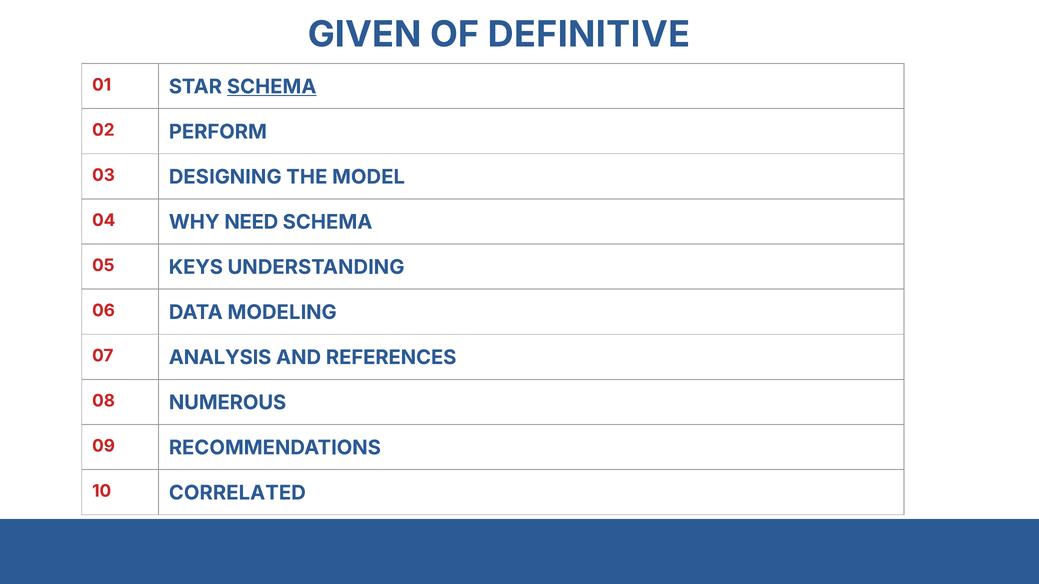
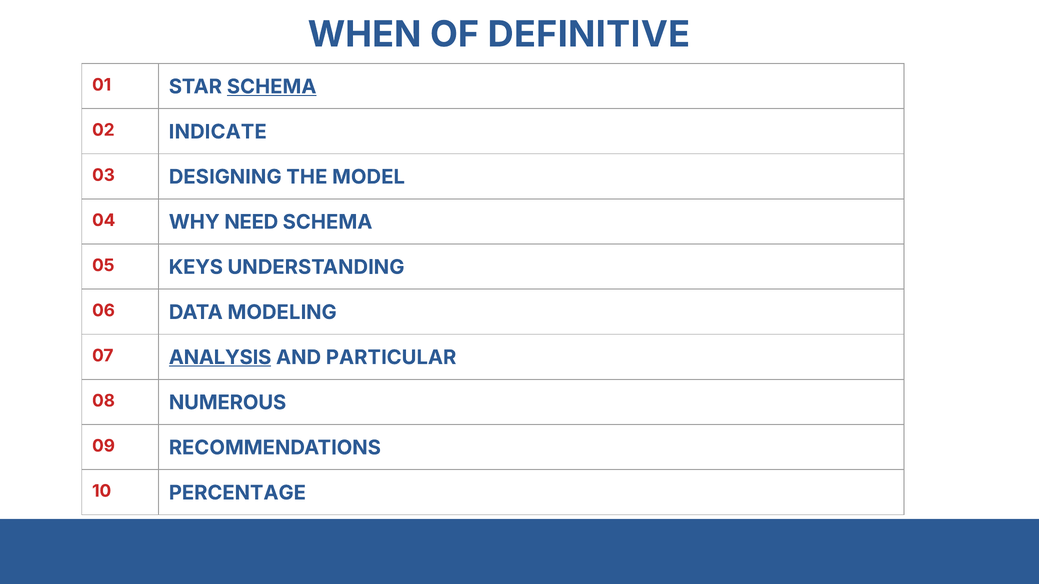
GIVEN: GIVEN -> WHEN (365, 35)
PERFORM: PERFORM -> INDICATE (218, 132)
ANALYSIS underline: none -> present (220, 358)
REFERENCES: REFERENCES -> PARTICULAR (391, 358)
CORRELATED: CORRELATED -> PERCENTAGE (237, 493)
